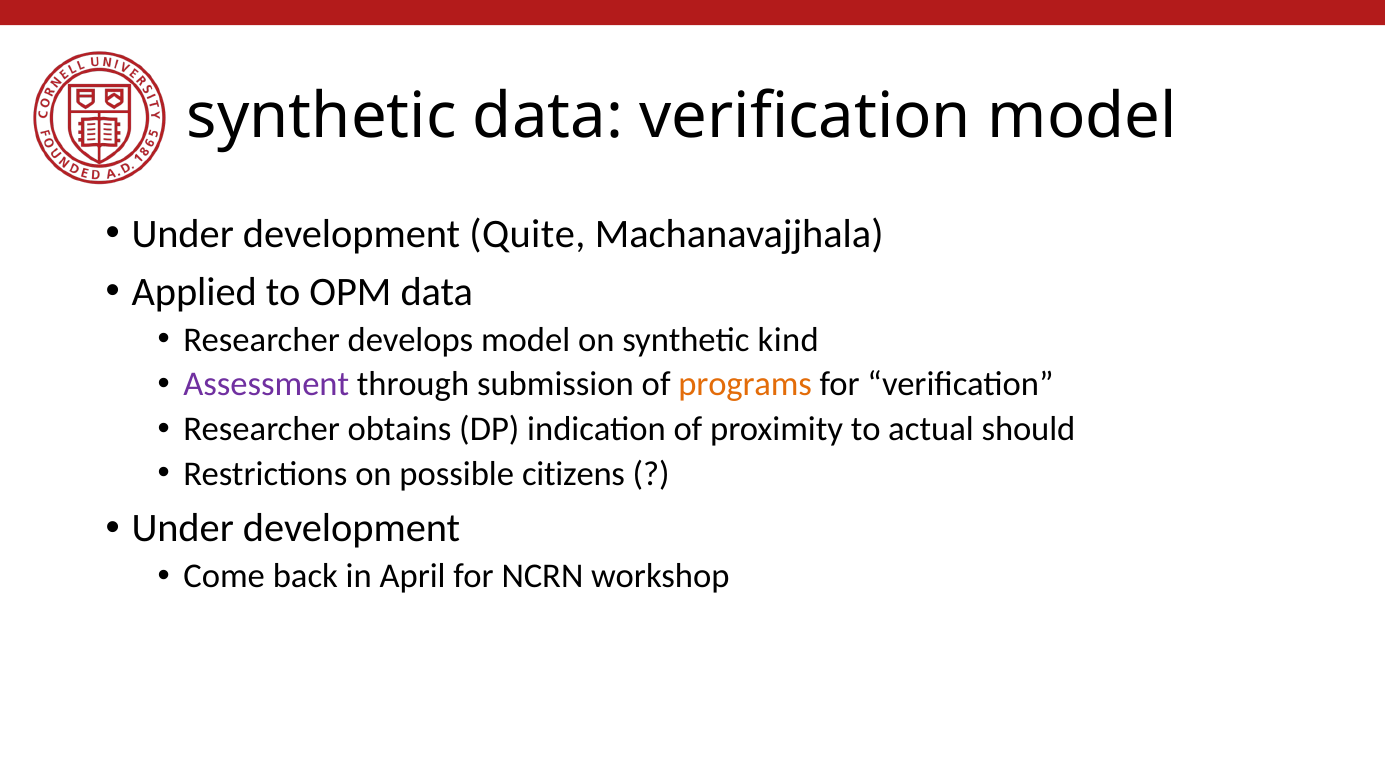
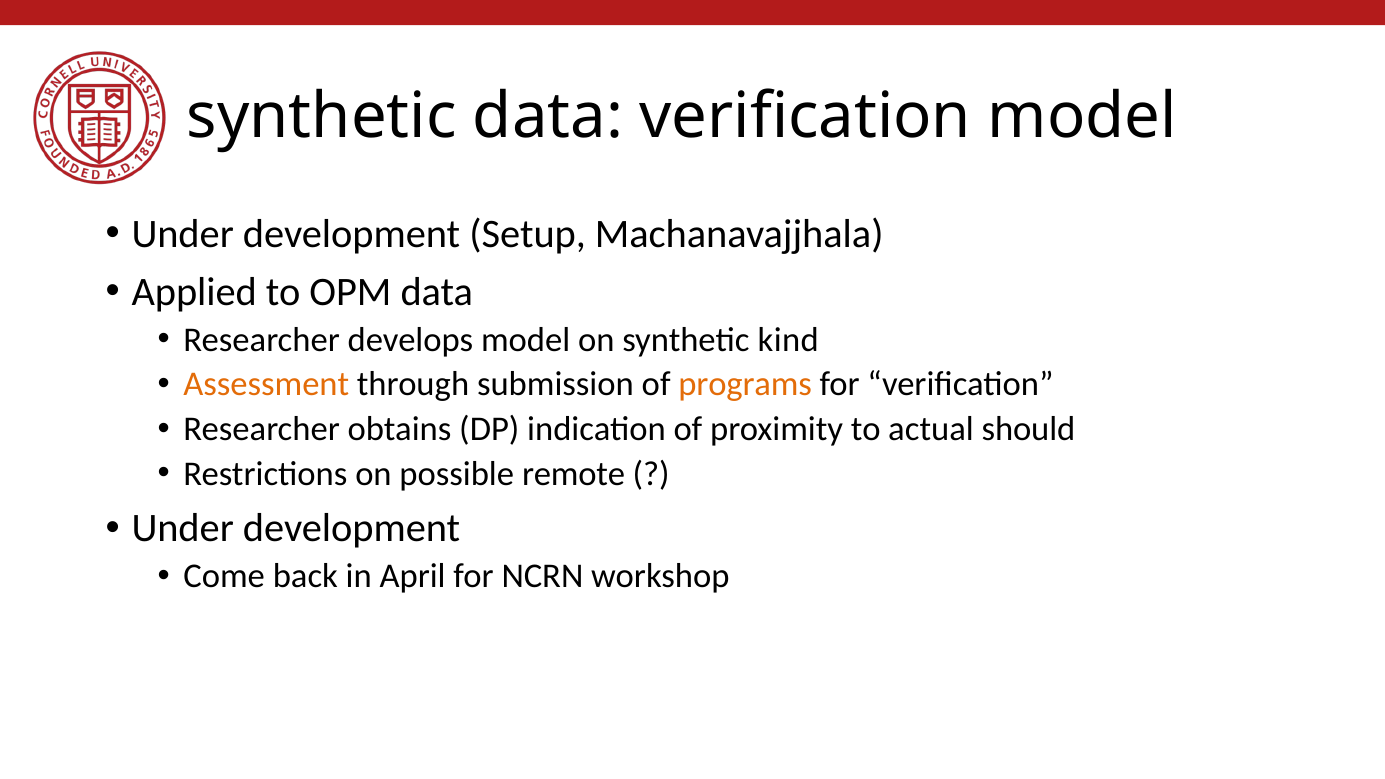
Quite: Quite -> Setup (528, 234)
Assessment colour: purple -> orange (266, 385)
citizens: citizens -> remote (573, 474)
